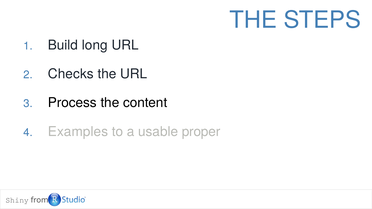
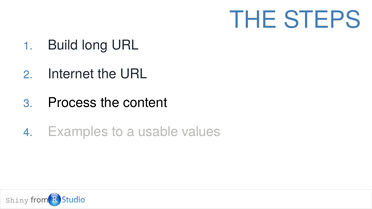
Checks: Checks -> Internet (71, 74)
proper: proper -> values (201, 132)
